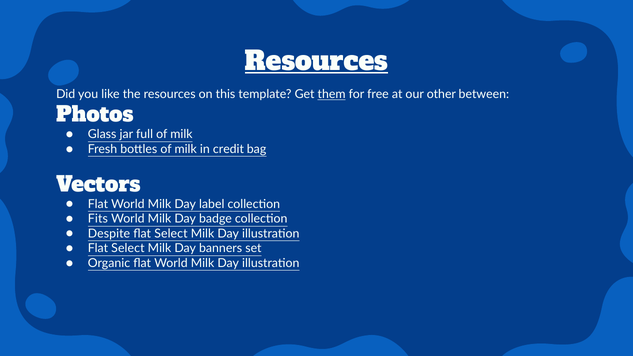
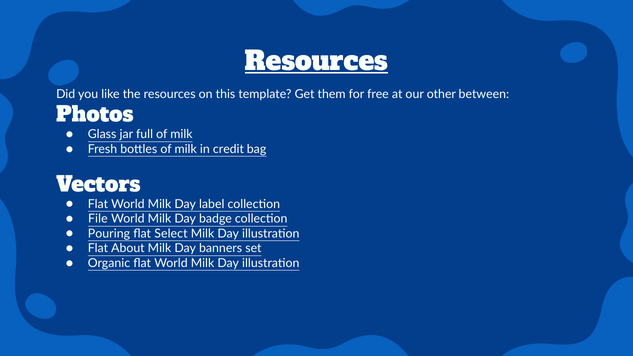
them underline: present -> none (332, 94)
Fits: Fits -> File (98, 219)
Despite: Despite -> Pouring (109, 234)
Select: Select -> About (128, 248)
